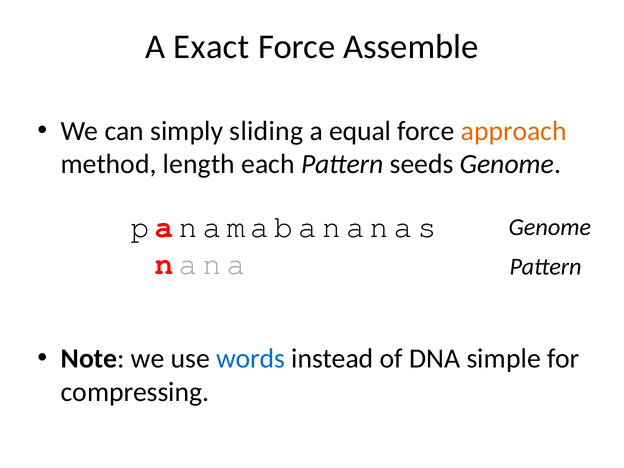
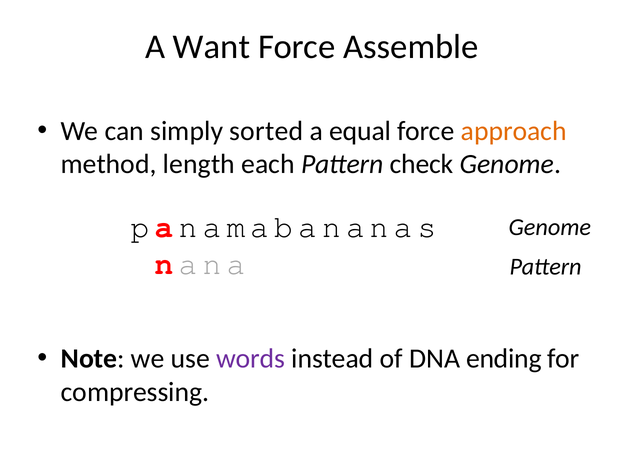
Exact: Exact -> Want (212, 47)
sliding: sliding -> sorted (266, 131)
seeds: seeds -> check (422, 164)
words colour: blue -> purple (251, 359)
simple: simple -> ending (504, 359)
